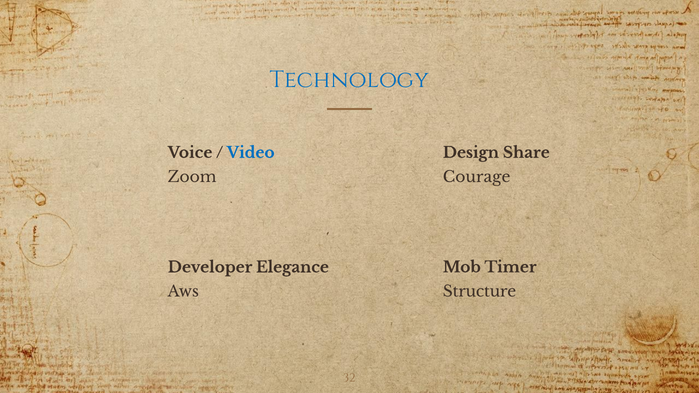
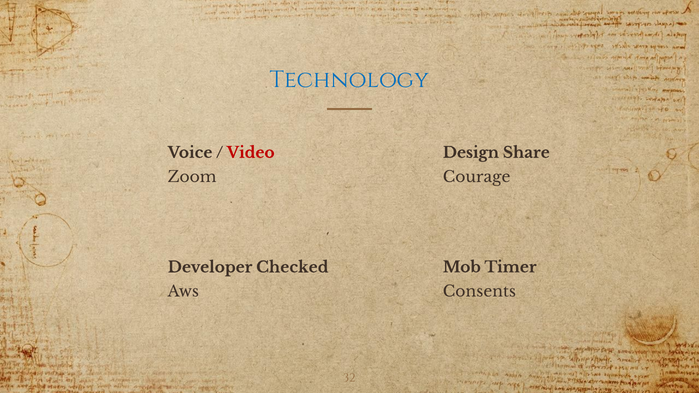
Video colour: blue -> red (251, 153)
Elegance: Elegance -> Checked (292, 267)
Structure: Structure -> Consents (479, 292)
